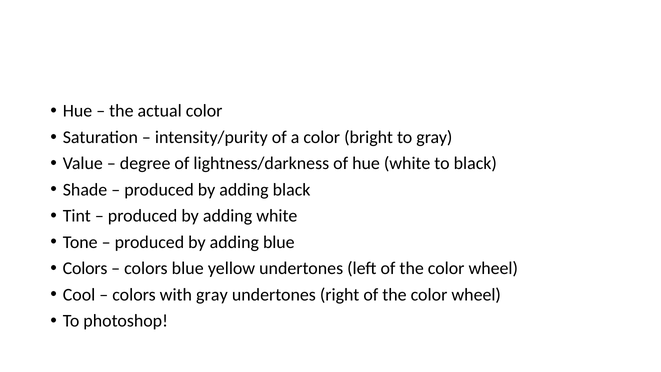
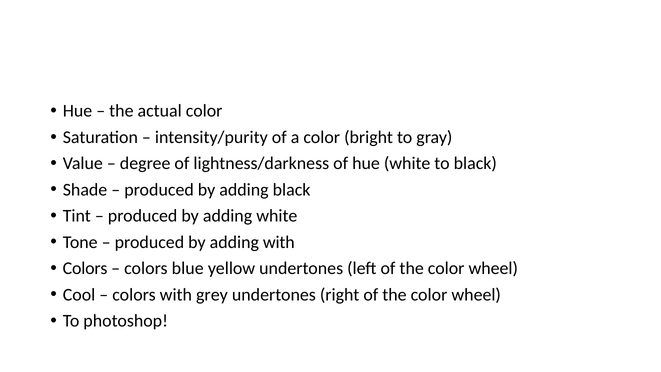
adding blue: blue -> with (279, 242)
with gray: gray -> grey (212, 294)
